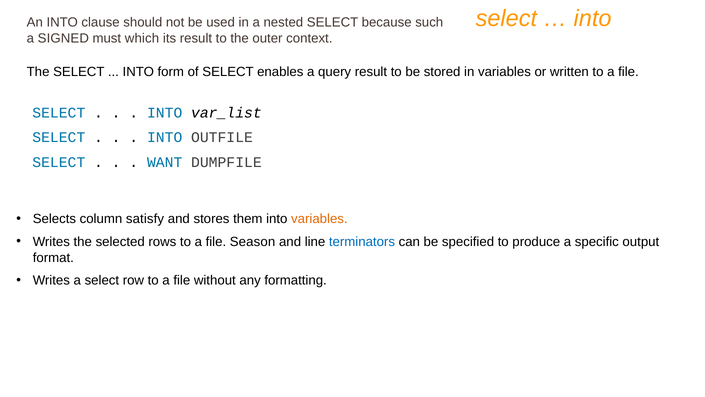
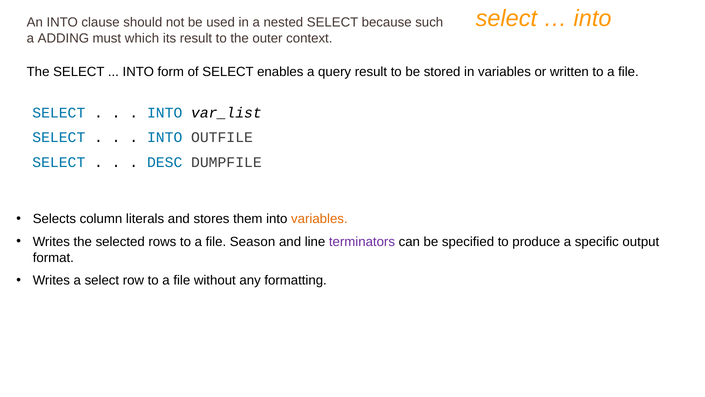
SIGNED: SIGNED -> ADDING (63, 38)
WANT: WANT -> DESC (165, 162)
satisfy: satisfy -> literals (145, 219)
terminators colour: blue -> purple (362, 242)
